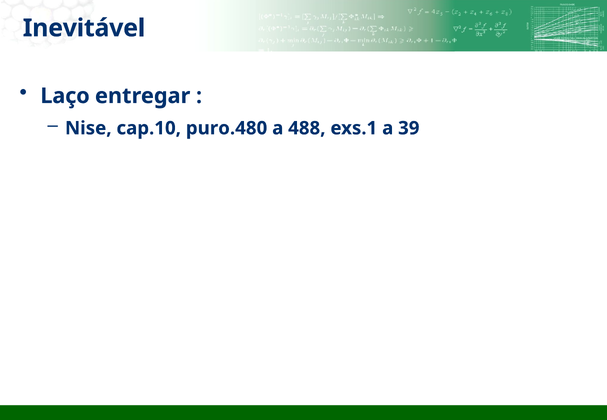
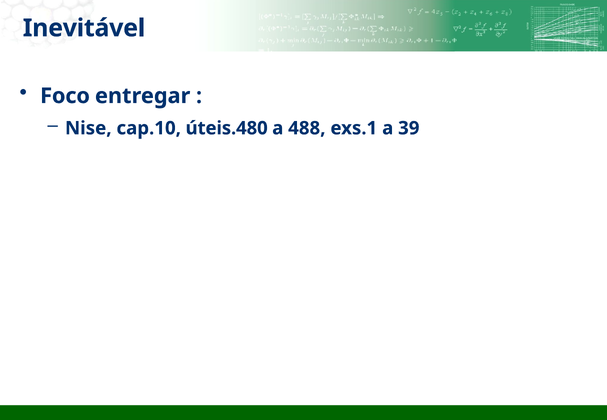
Laço: Laço -> Foco (65, 96)
puro.480: puro.480 -> úteis.480 (227, 128)
